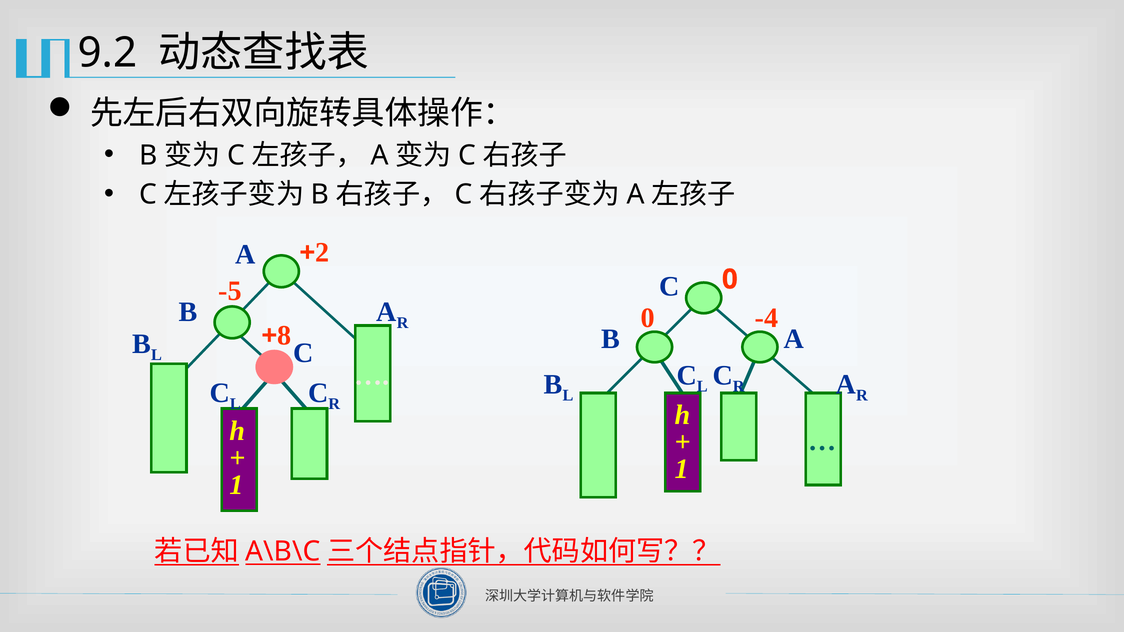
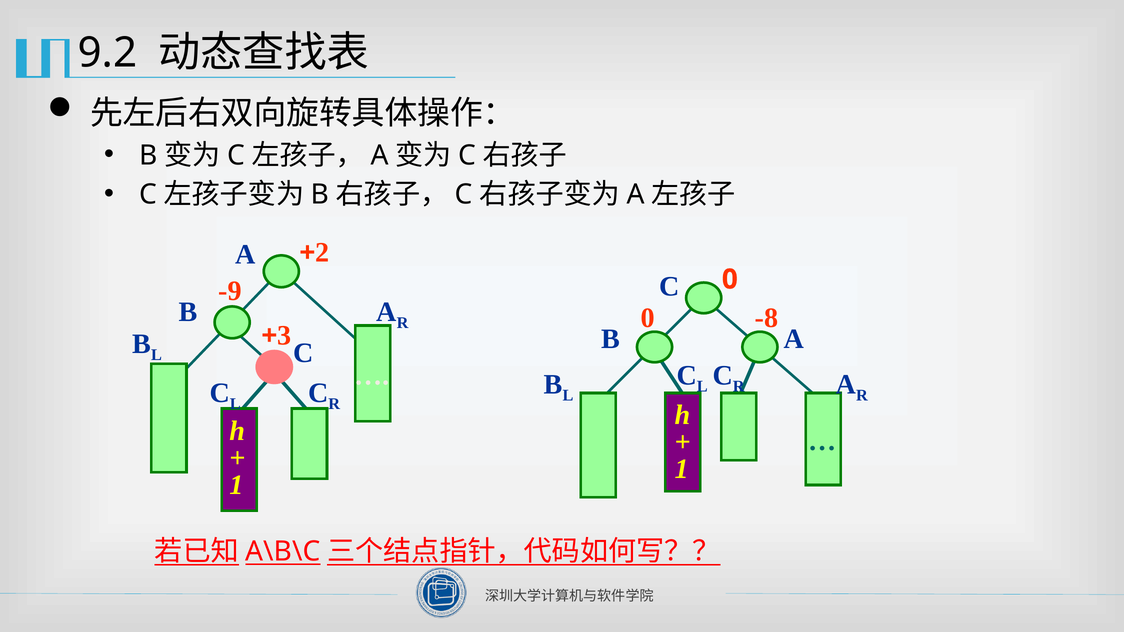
-5: -5 -> -9 (230, 291)
-4: -4 -> -8 (767, 318)
8: 8 -> 3 (284, 336)
